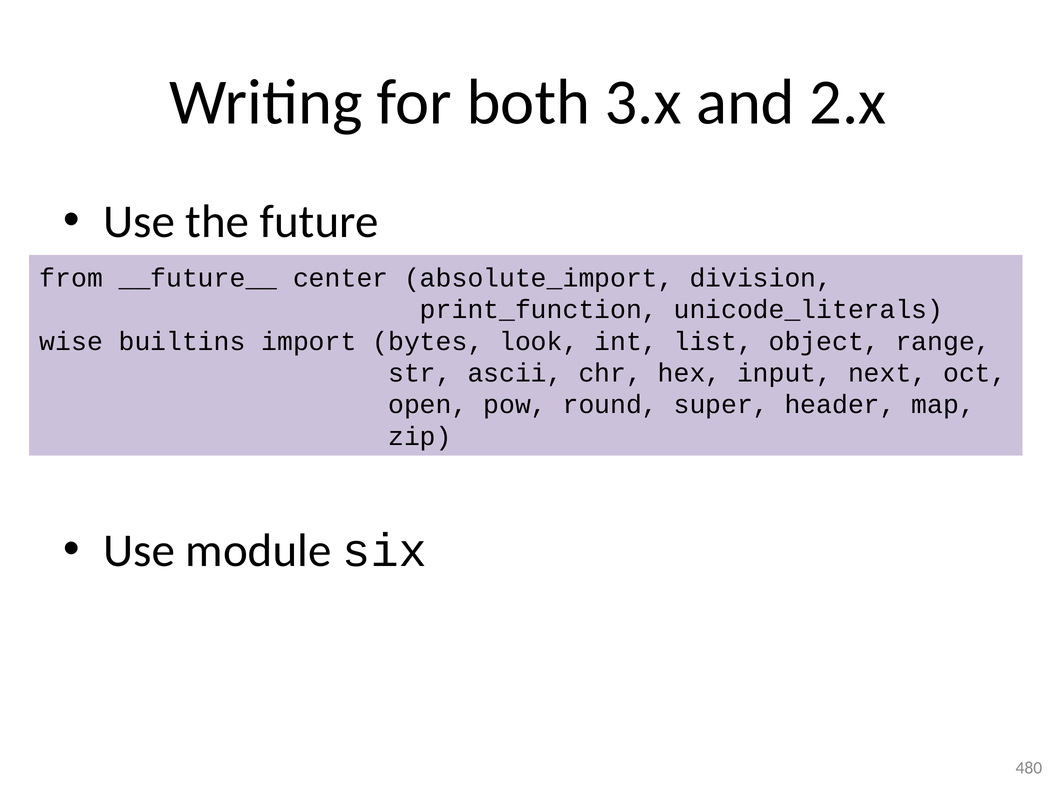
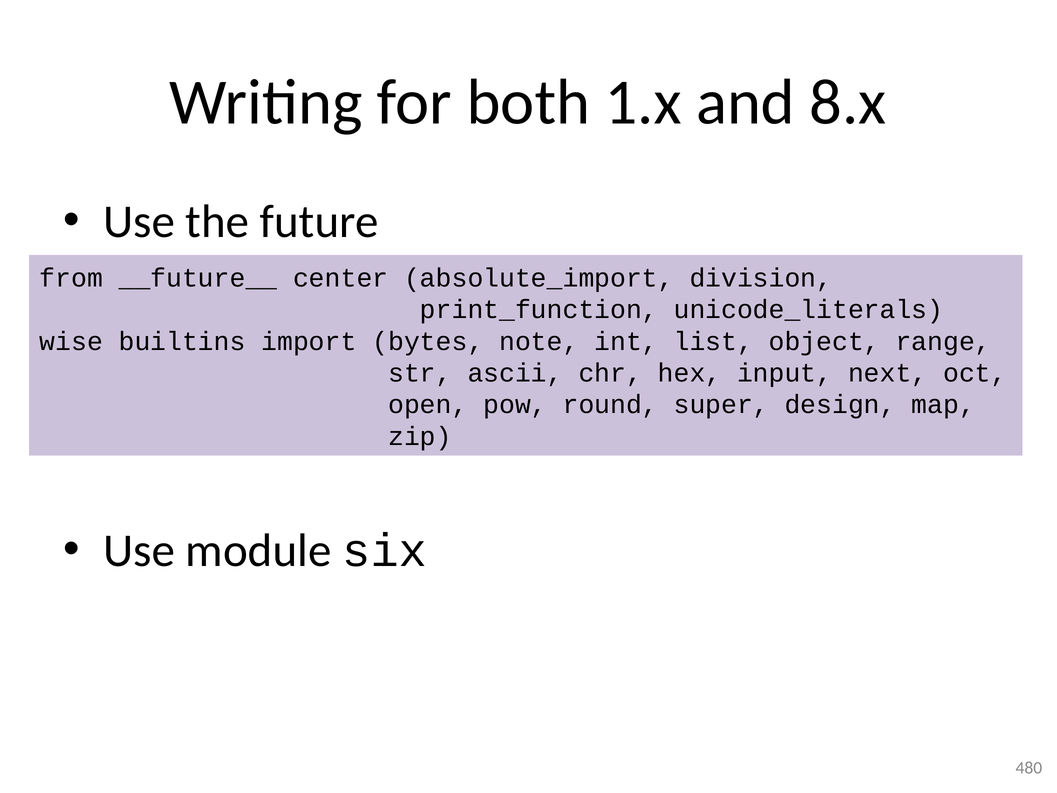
3.x: 3.x -> 1.x (643, 102)
2.x: 2.x -> 8.x (848, 102)
look: look -> note (539, 341)
header: header -> design (840, 405)
